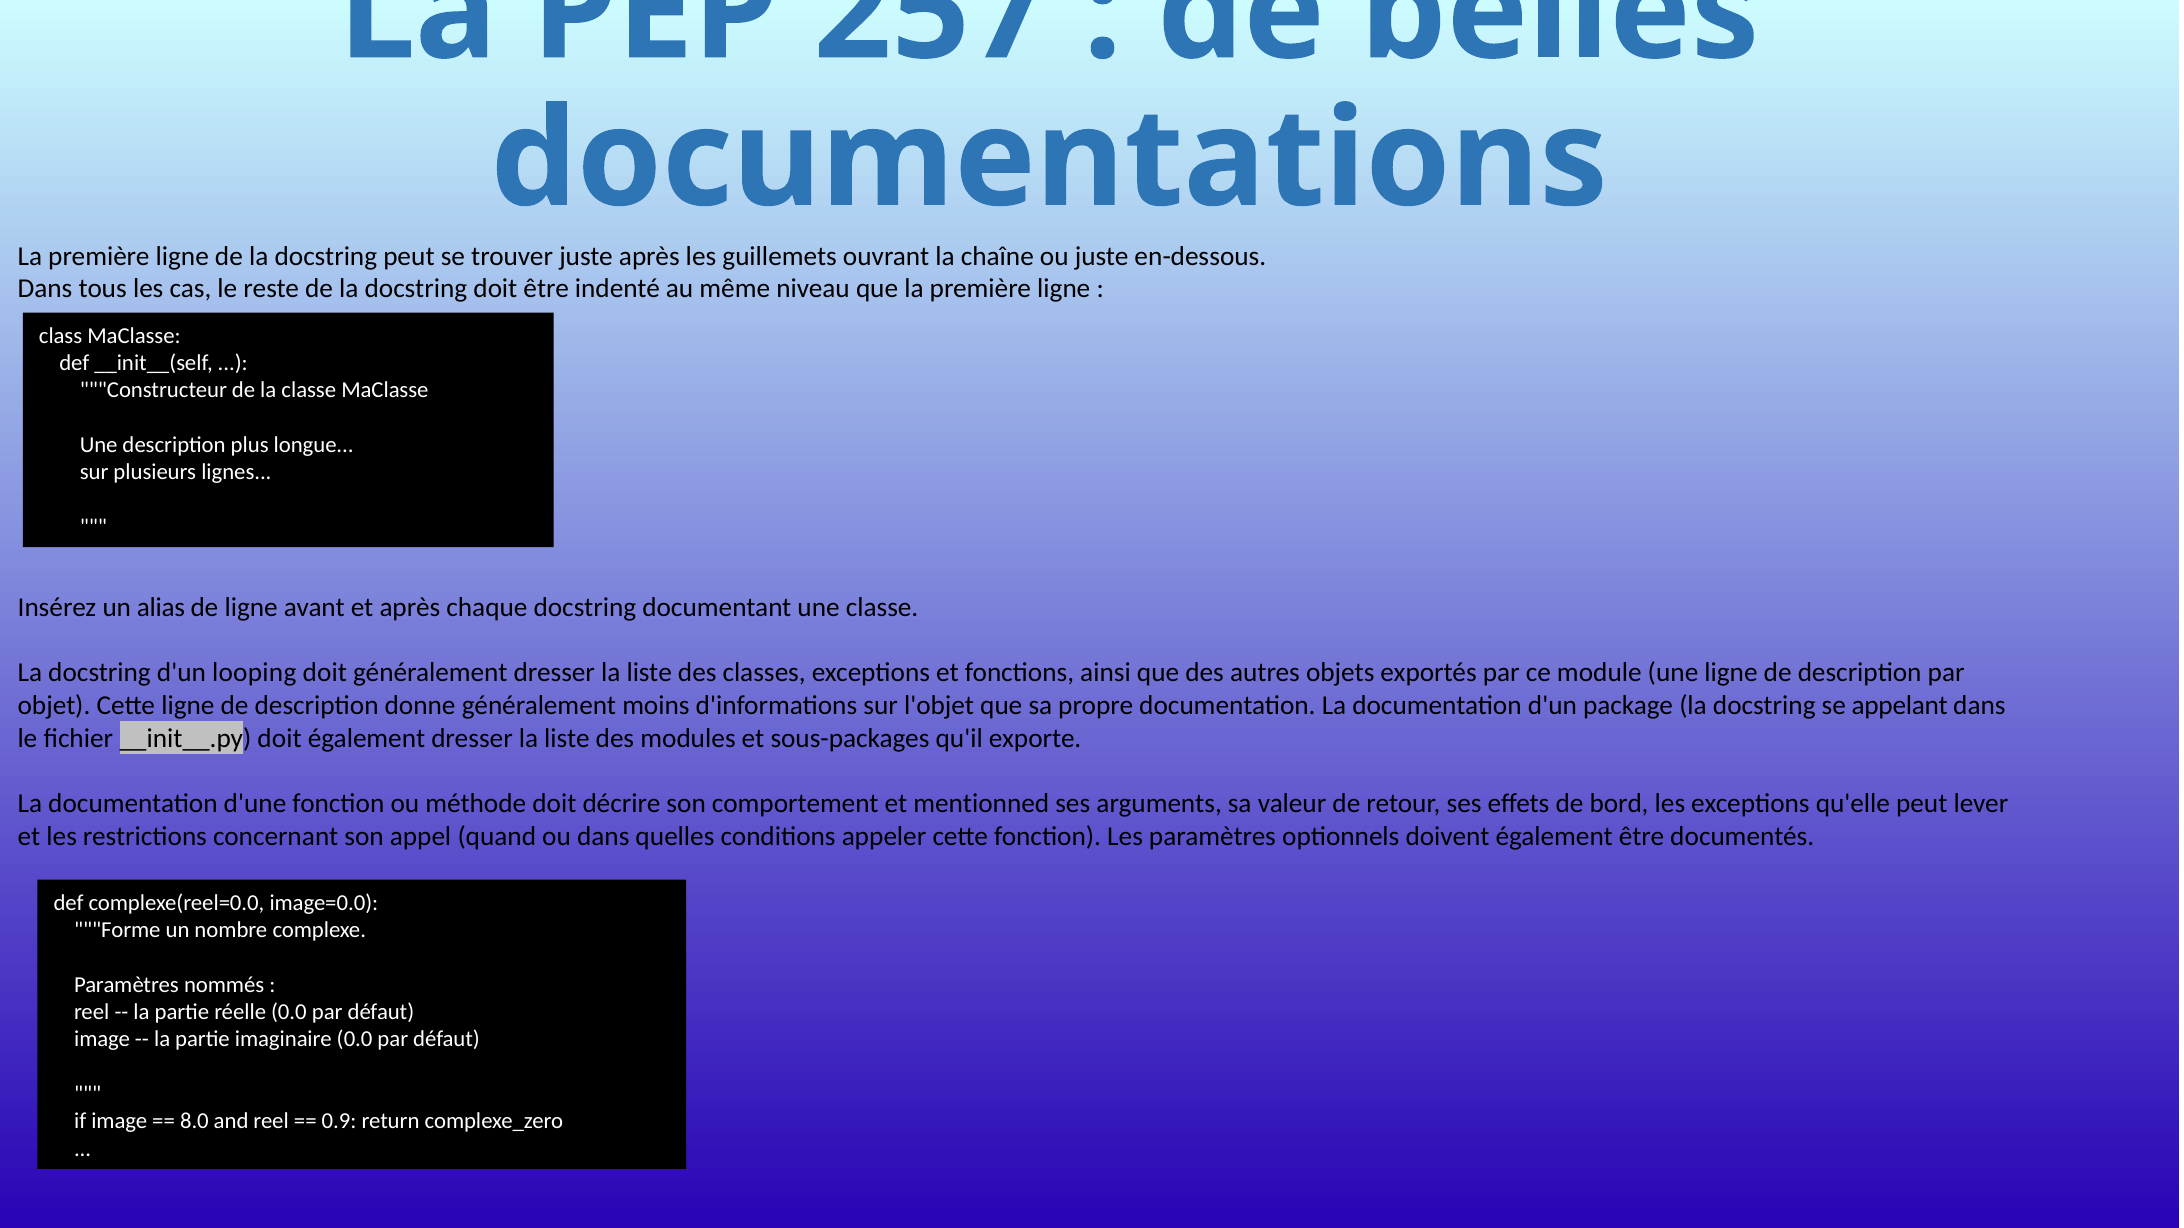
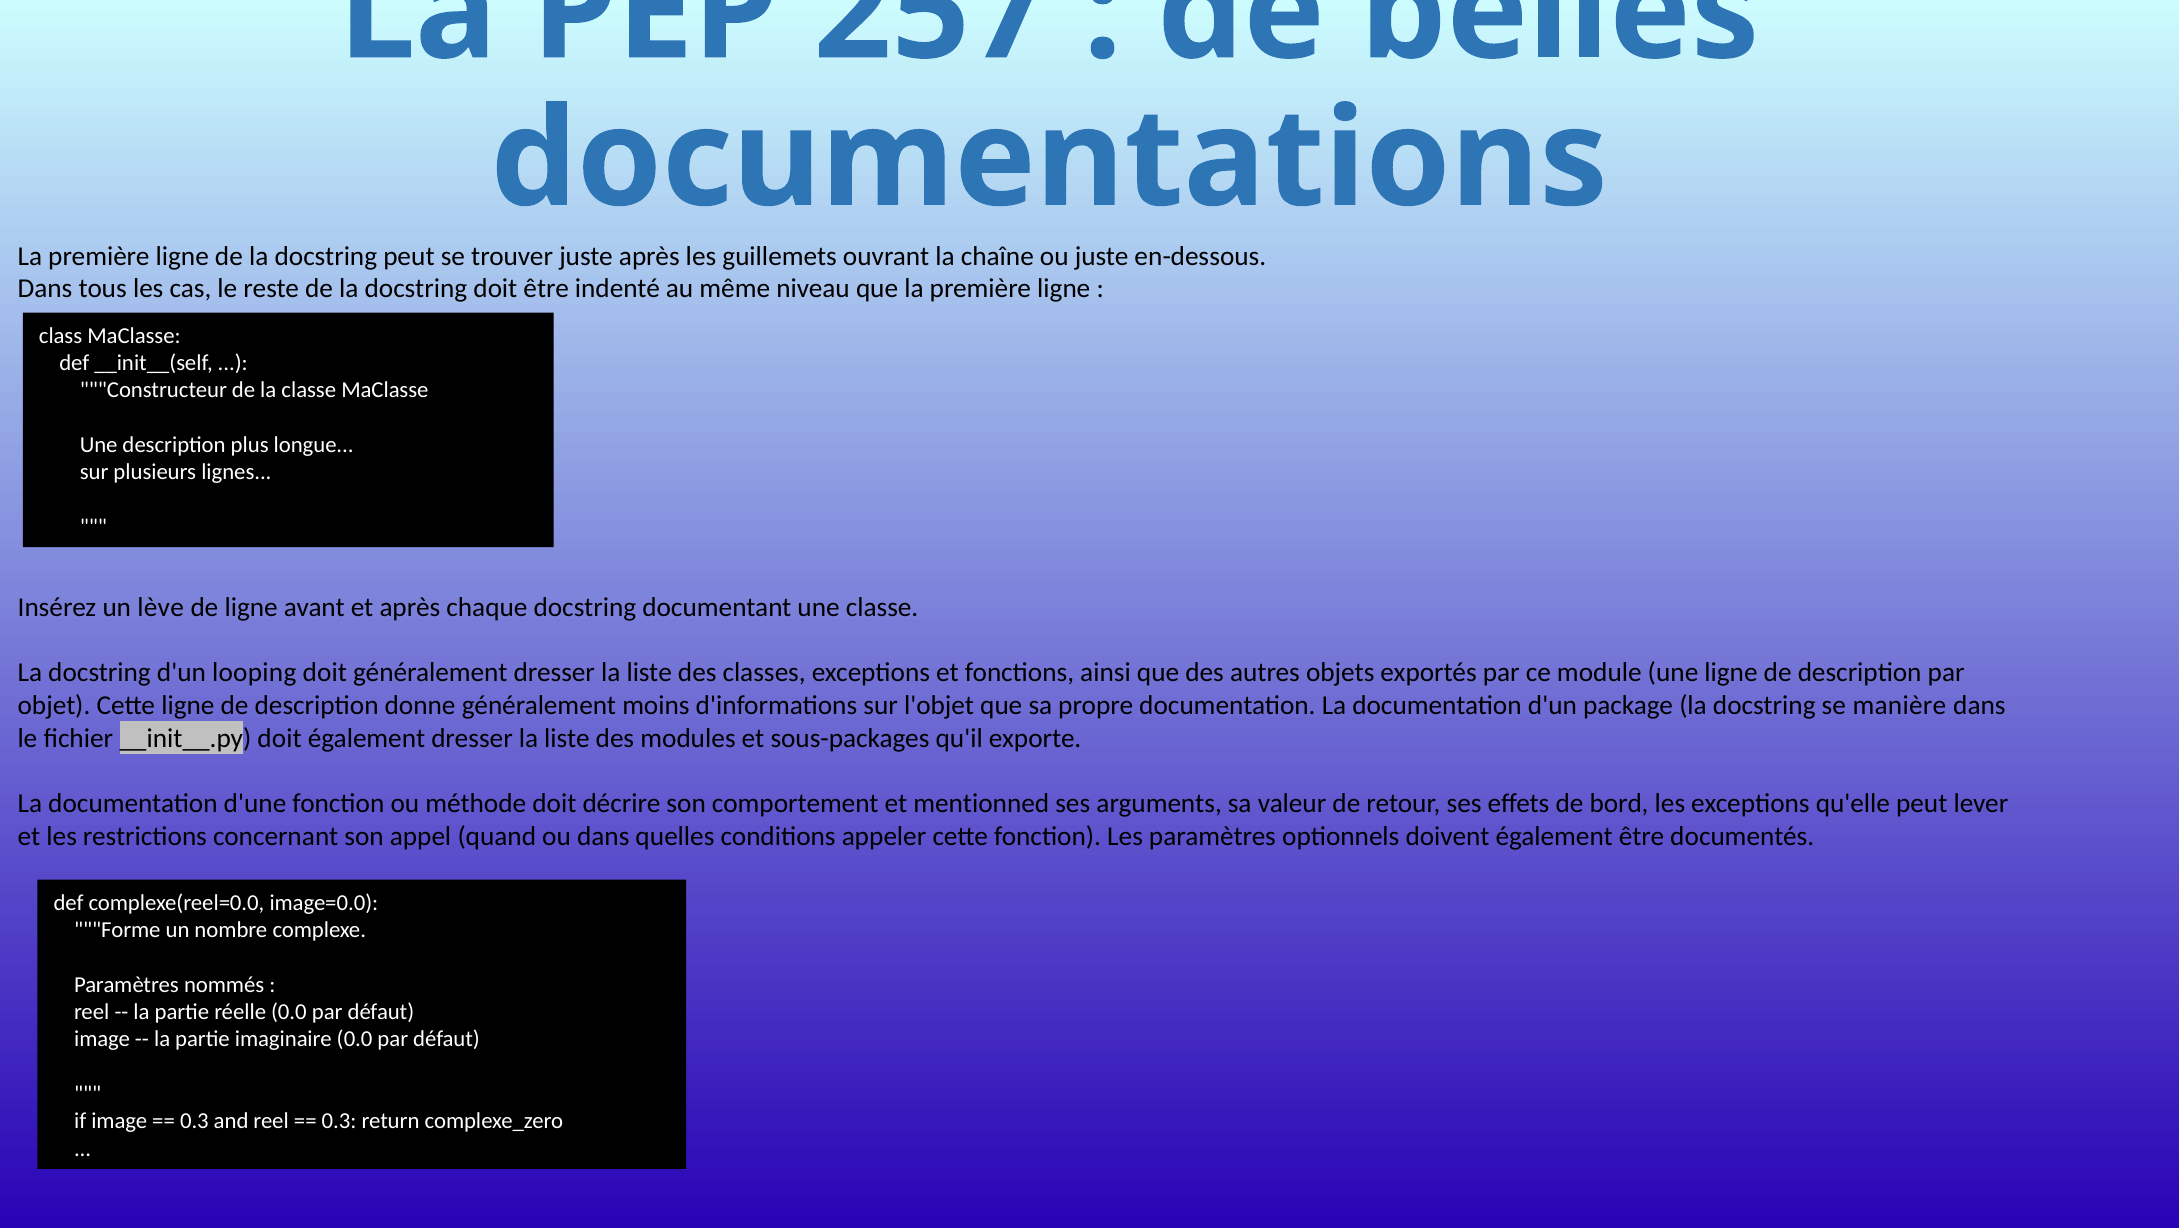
alias: alias -> lève (161, 607)
appelant: appelant -> manière (1899, 706)
8.0: 8.0 -> 0.3 (194, 1122)
0.9: 0.9 -> 0.3 (339, 1122)
